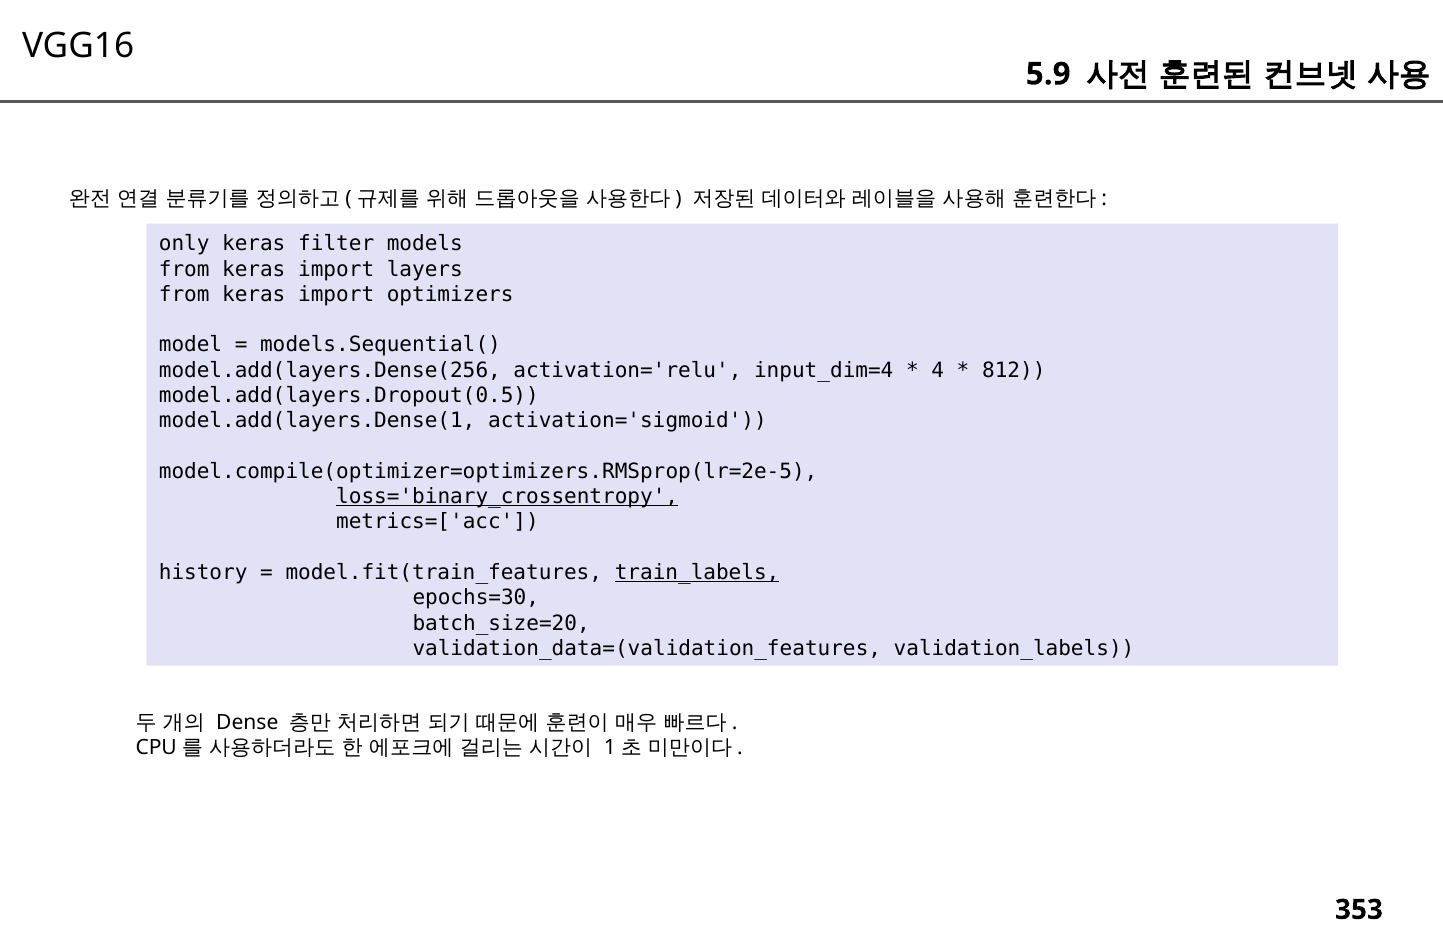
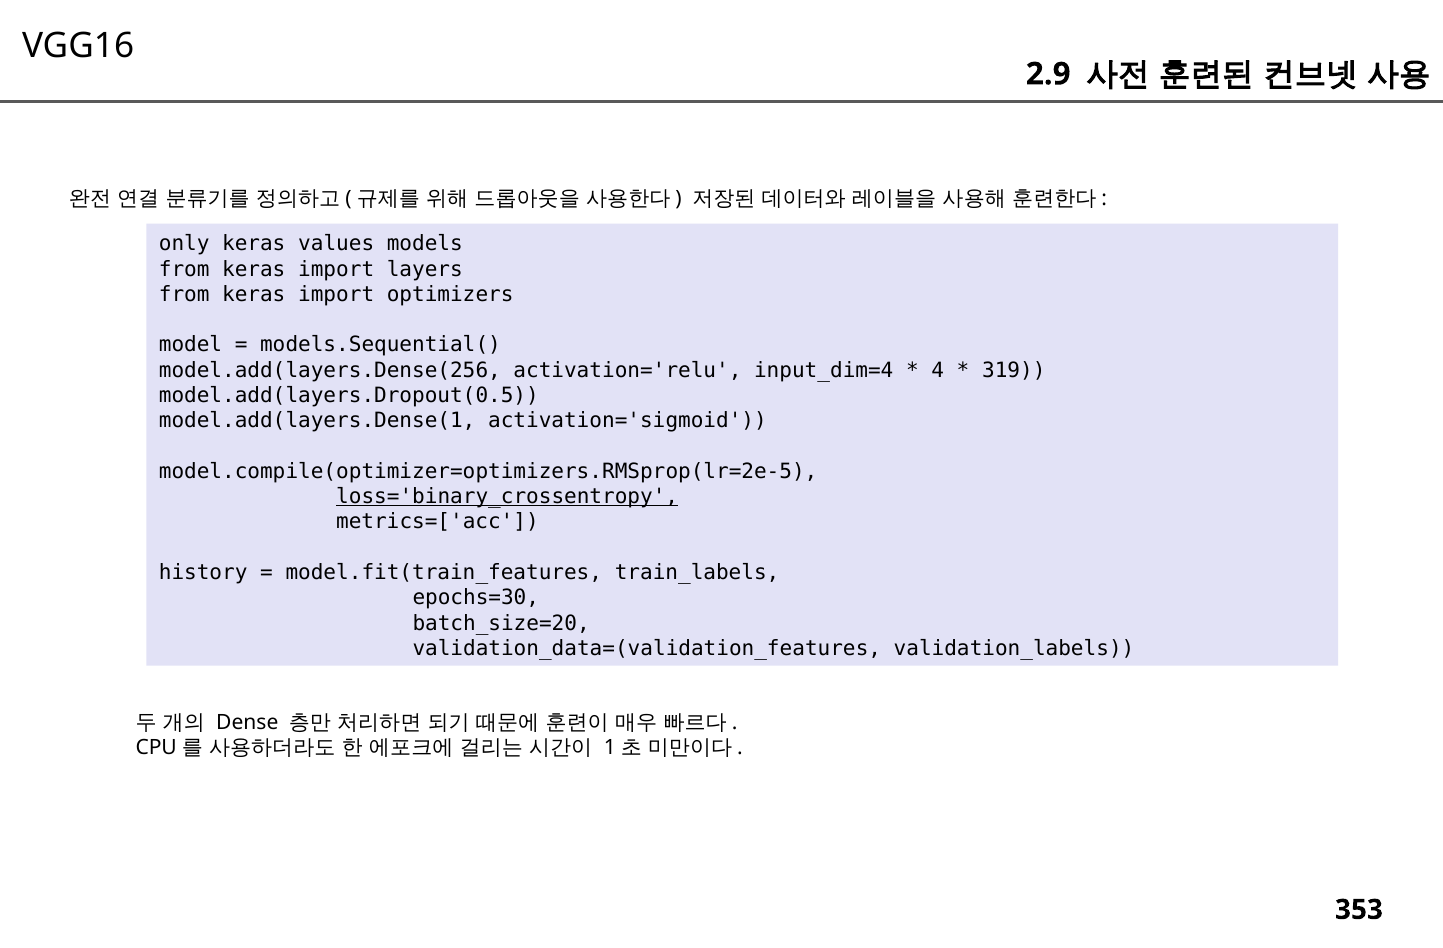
5.9: 5.9 -> 2.9 (1048, 74)
filter: filter -> values (336, 244)
812: 812 -> 319 (1014, 370)
train_labels underline: present -> none (697, 572)
